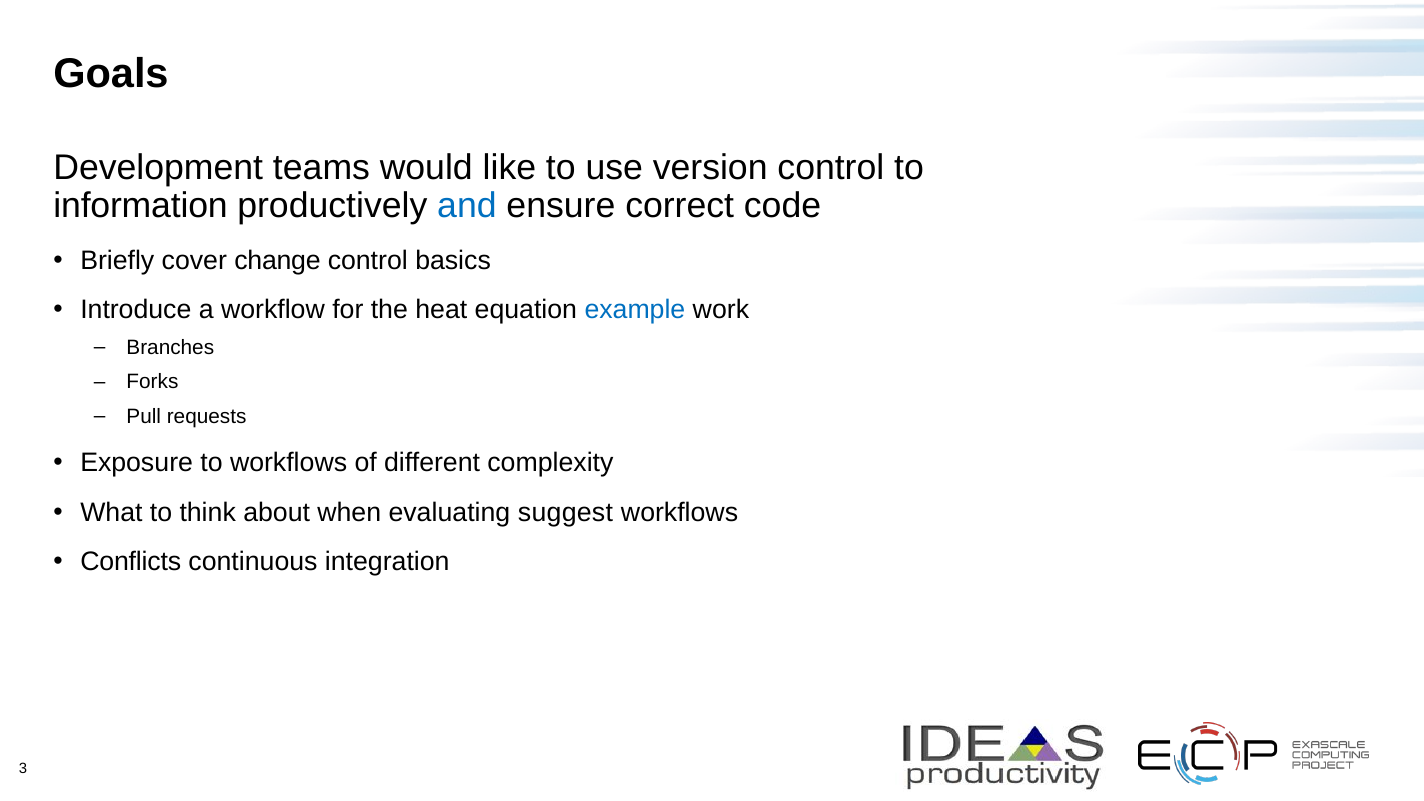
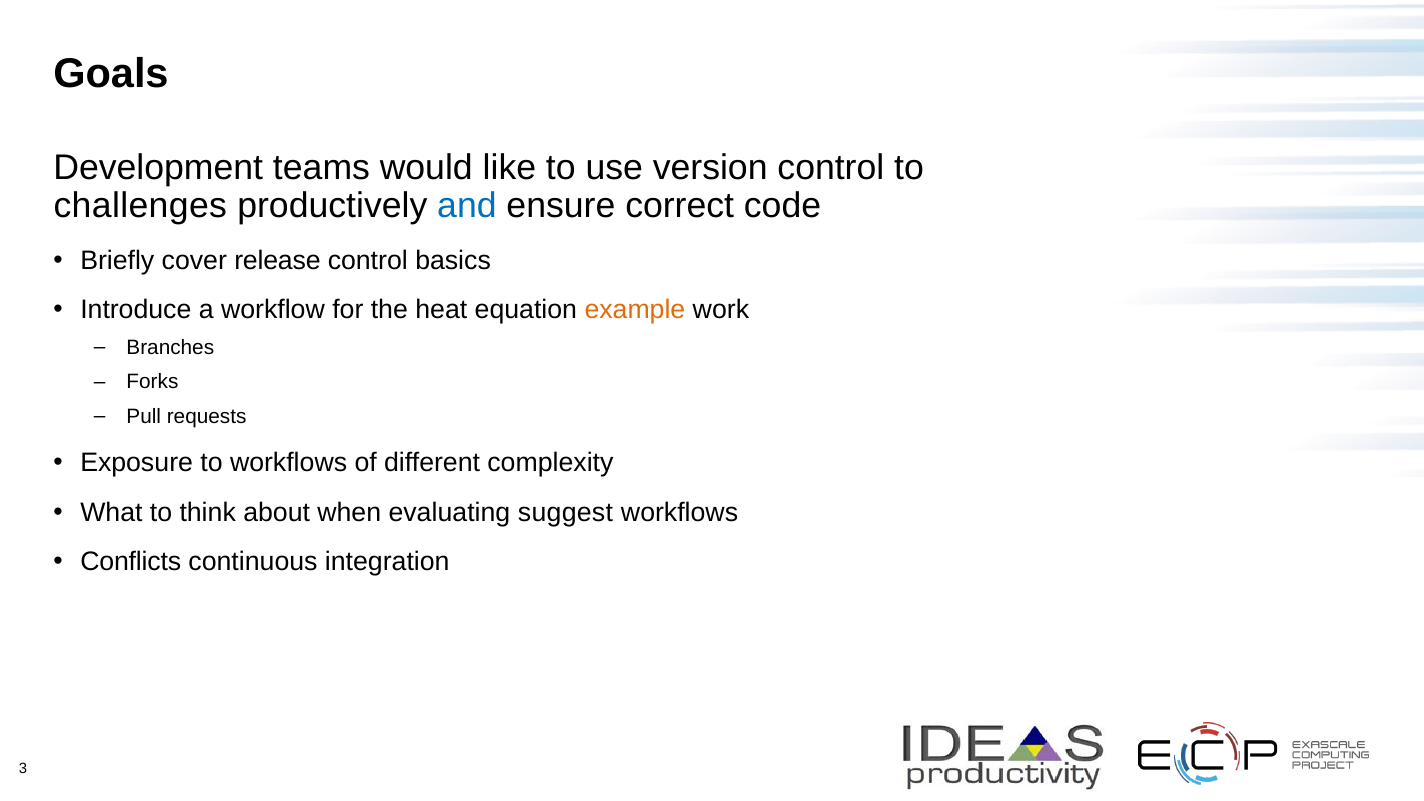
information: information -> challenges (140, 206)
change: change -> release (277, 261)
example colour: blue -> orange (635, 310)
